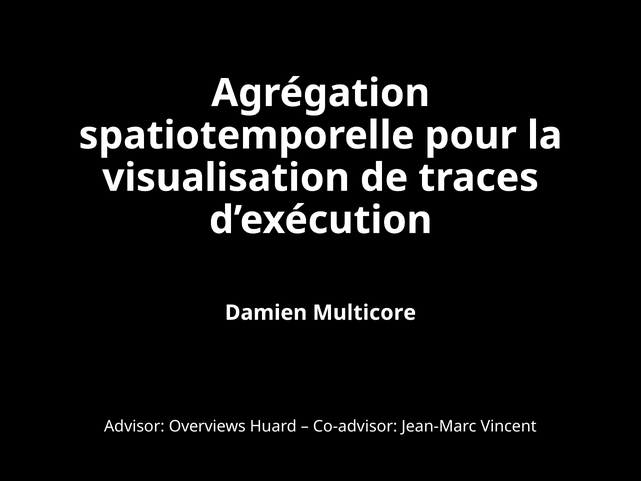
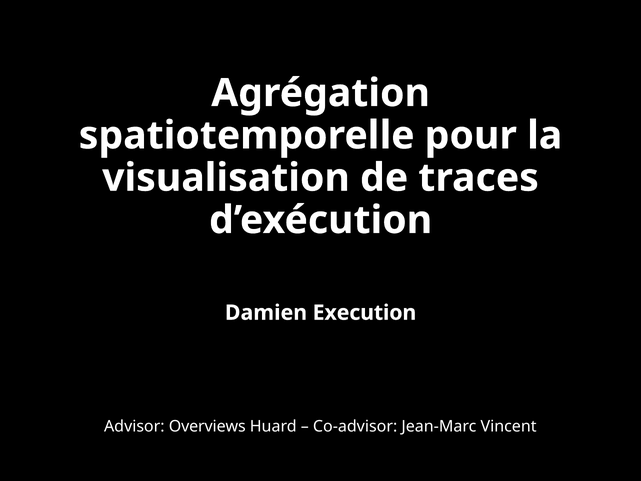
Multicore: Multicore -> Execution (364, 313)
